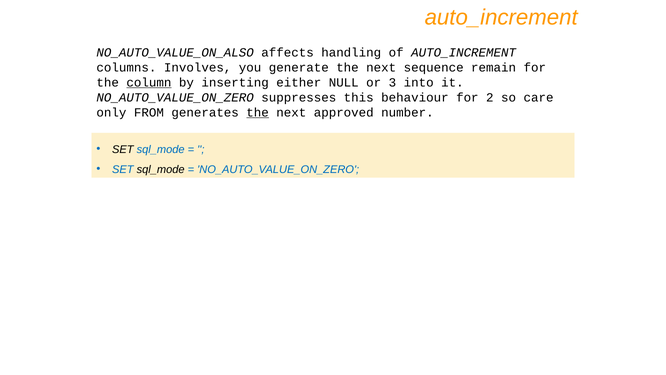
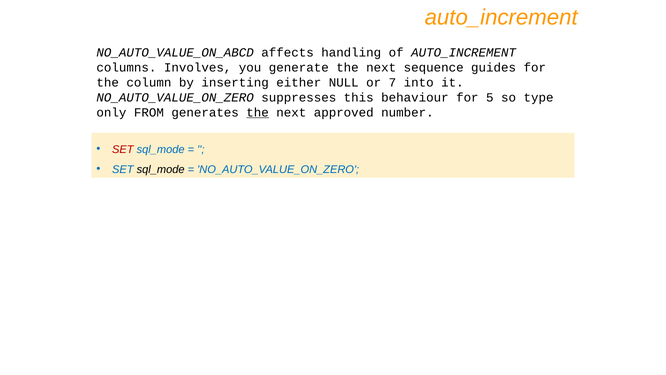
NO_AUTO_VALUE_ON_ALSO: NO_AUTO_VALUE_ON_ALSO -> NO_AUTO_VALUE_ON_ABCD (175, 52)
remain: remain -> guides (494, 67)
column underline: present -> none (149, 82)
3: 3 -> 7 (392, 82)
2: 2 -> 5 (490, 97)
care: care -> type (539, 97)
SET colour: black -> red (123, 149)
